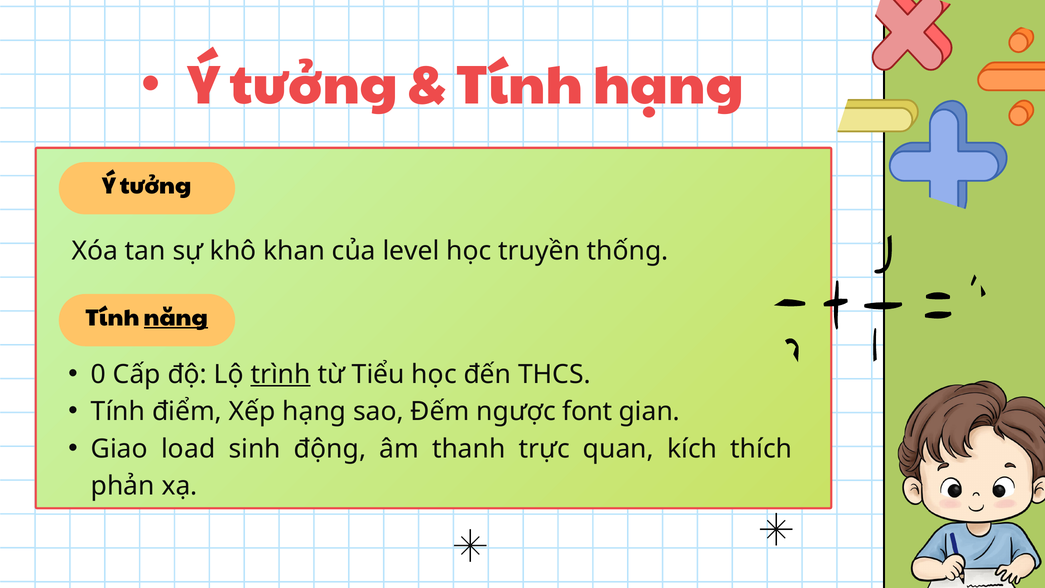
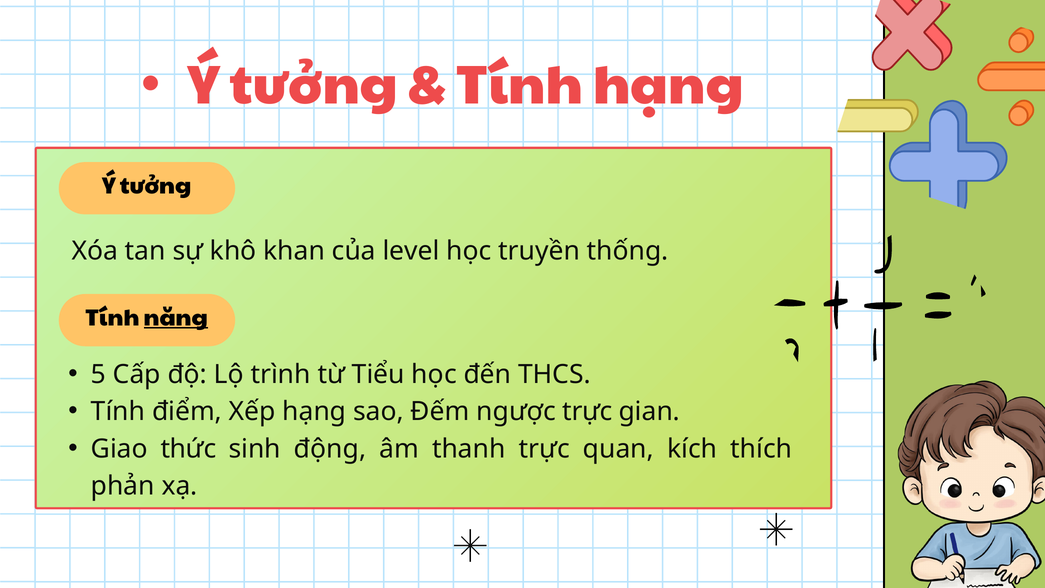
0: 0 -> 5 (98, 374)
trình underline: present -> none (281, 374)
ngược font: font -> trực (587, 412)
load: load -> thức (188, 449)
